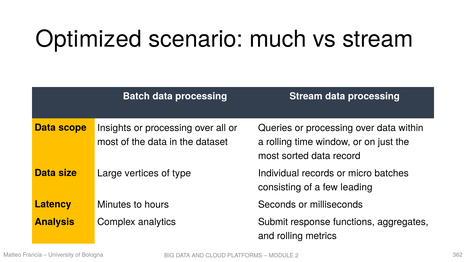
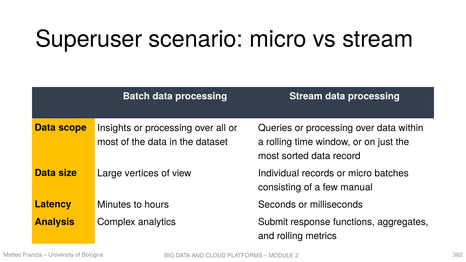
Optimized: Optimized -> Superuser (89, 39)
scenario much: much -> micro (278, 39)
type: type -> view (182, 173)
leading: leading -> manual (357, 187)
